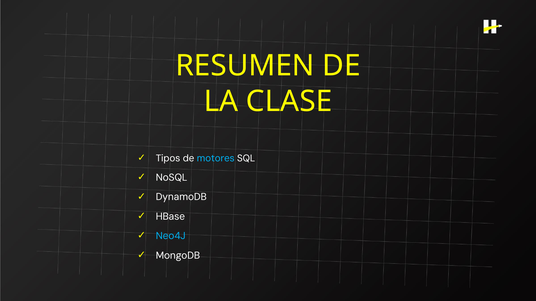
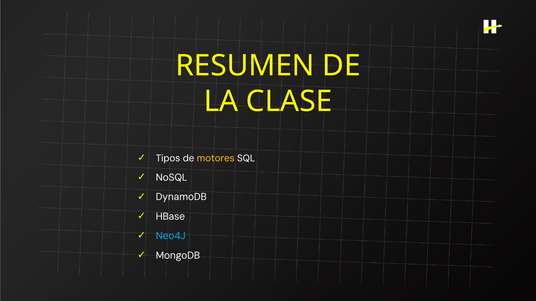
motores colour: light blue -> yellow (216, 159)
